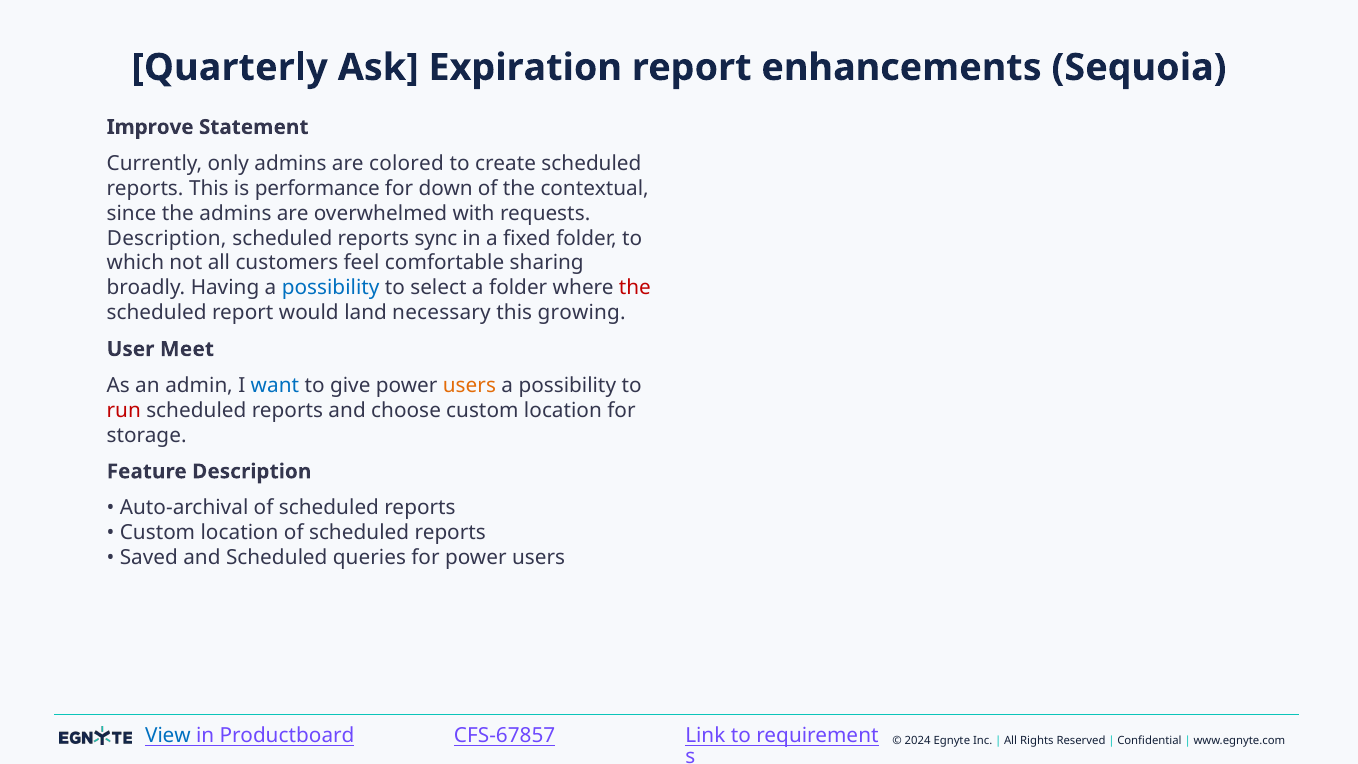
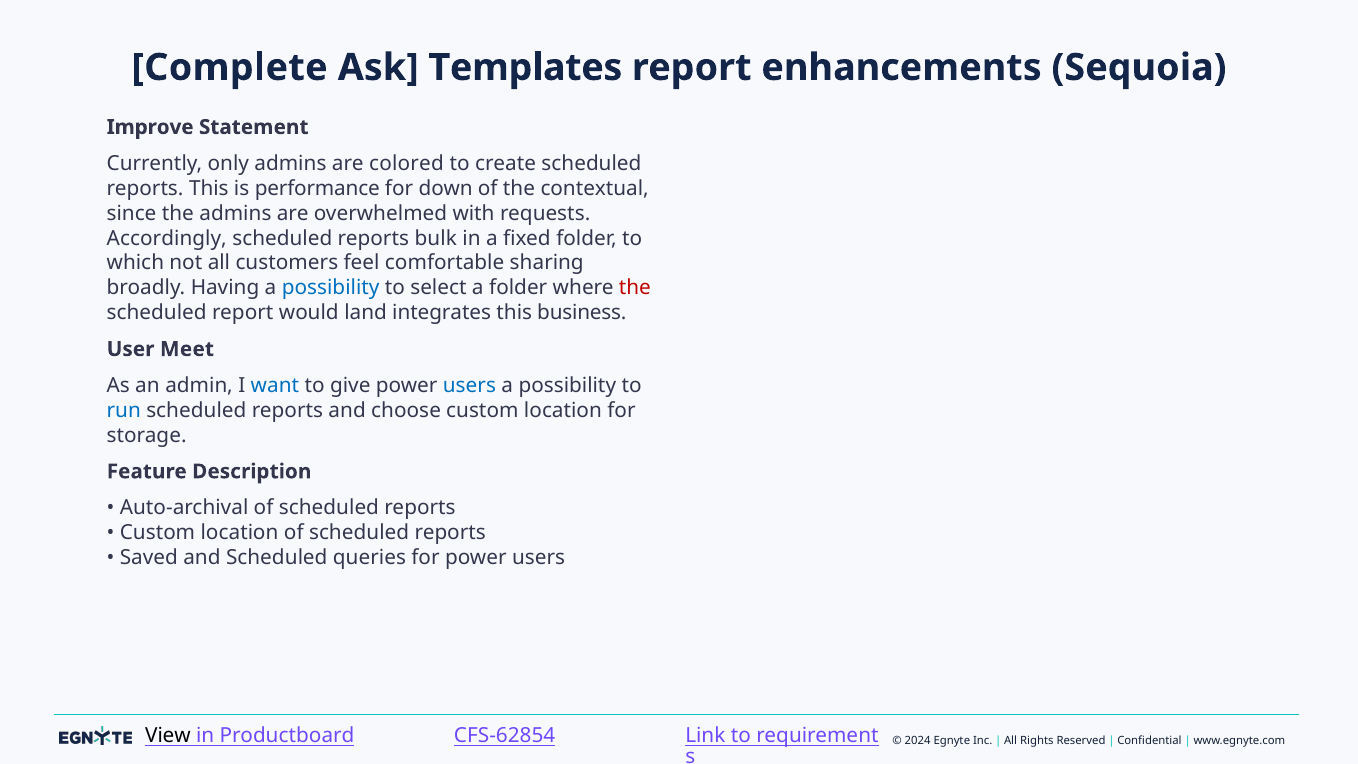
Quarterly: Quarterly -> Complete (229, 68)
Expiration: Expiration -> Templates (525, 68)
Description: Description -> Accordingly (167, 238)
sync: sync -> bulk (436, 238)
necessary: necessary -> integrates (442, 313)
growing: growing -> business (582, 313)
users colour: orange -> blue (469, 385)
run colour: red -> blue (124, 410)
View colour: blue -> black (168, 736)
CFS-67857: CFS-67857 -> CFS-62854 (505, 736)
